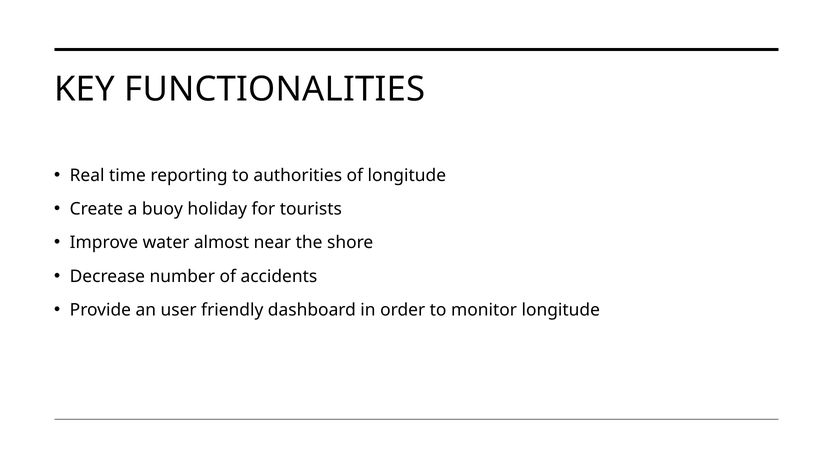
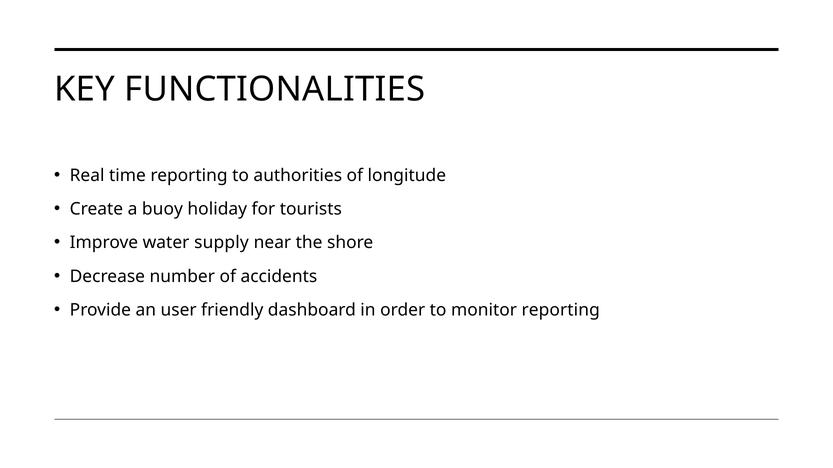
almost: almost -> supply (221, 243)
monitor longitude: longitude -> reporting (561, 310)
